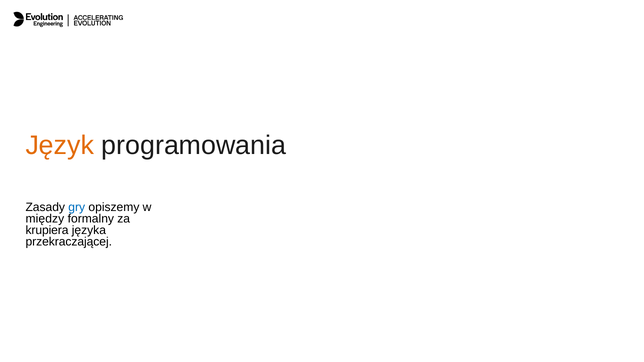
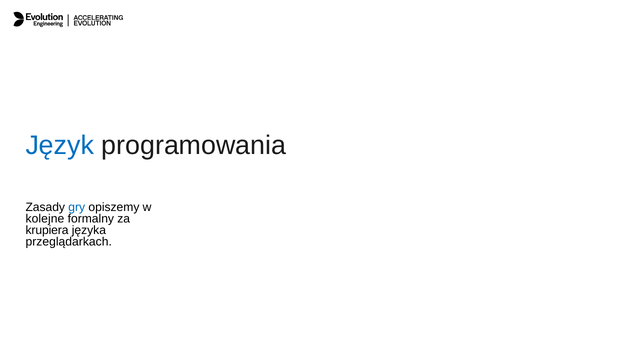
Język colour: orange -> blue (60, 146)
między: między -> kolejne (45, 219)
przekraczającej: przekraczającej -> przeglądarkach (69, 242)
